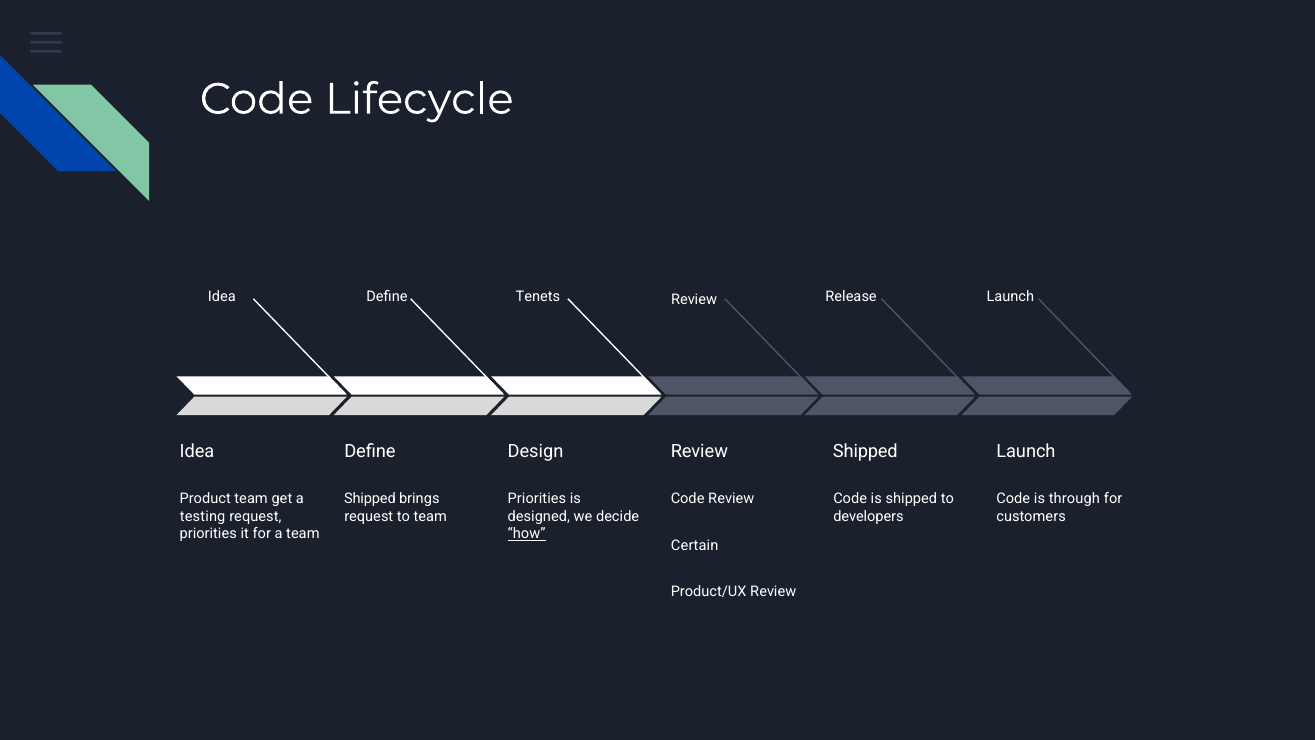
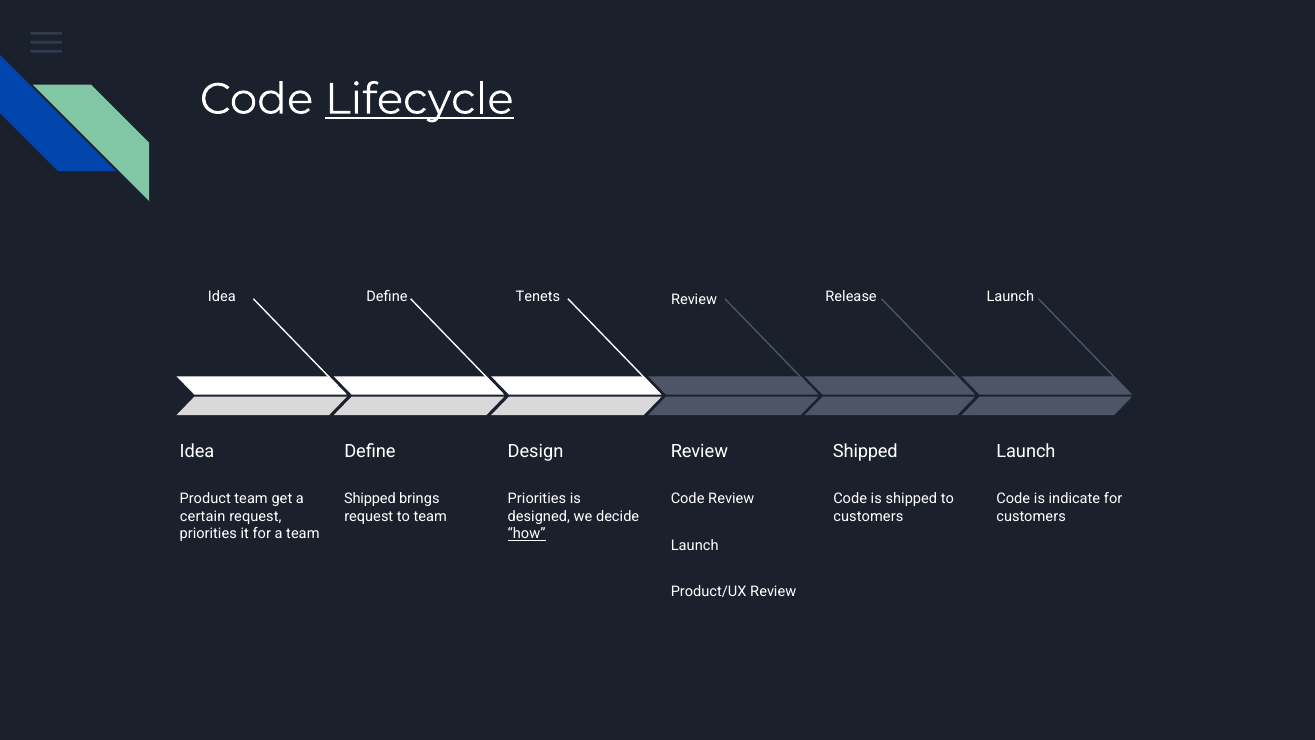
Lifecycle underline: none -> present (419, 99)
through: through -> indicate (1074, 499)
testing: testing -> certain (203, 516)
developers: developers -> customers (868, 516)
Certain: Certain -> Launch (695, 545)
